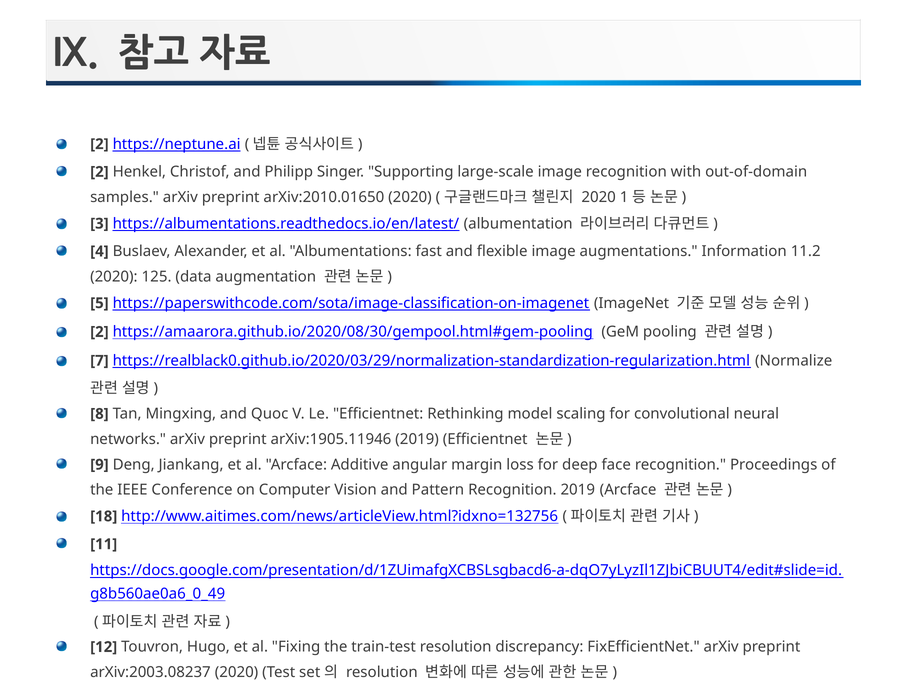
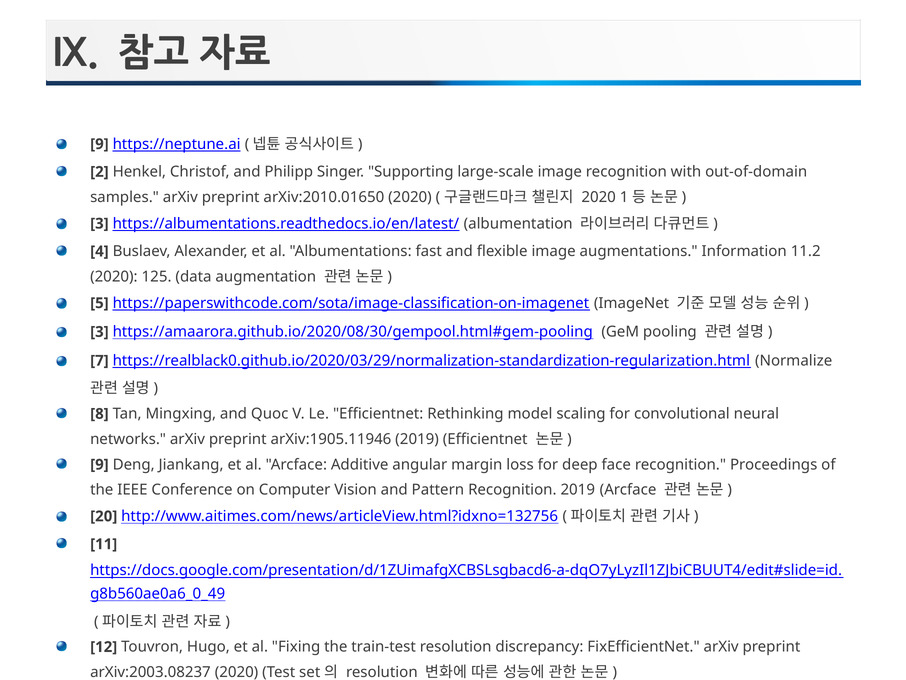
2: 2 -> 9 (99, 144)
2: 2 -> 3 (99, 332)
18: 18 -> 20 (104, 516)
